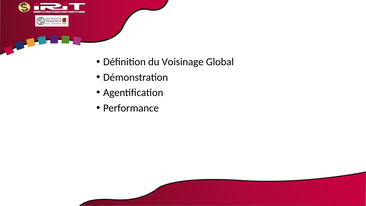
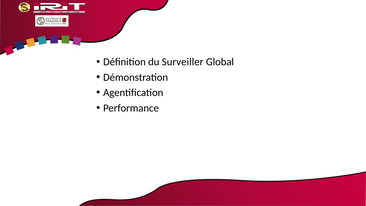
Voisinage: Voisinage -> Surveiller (183, 62)
